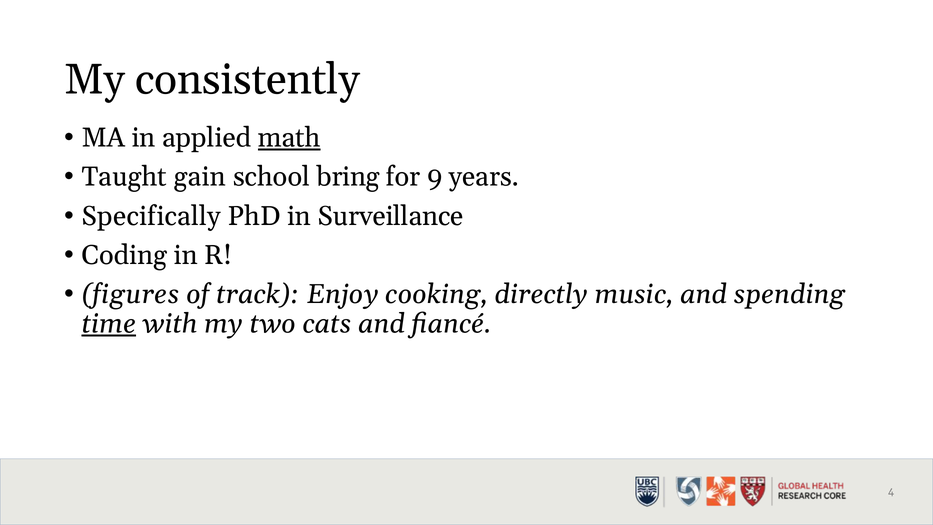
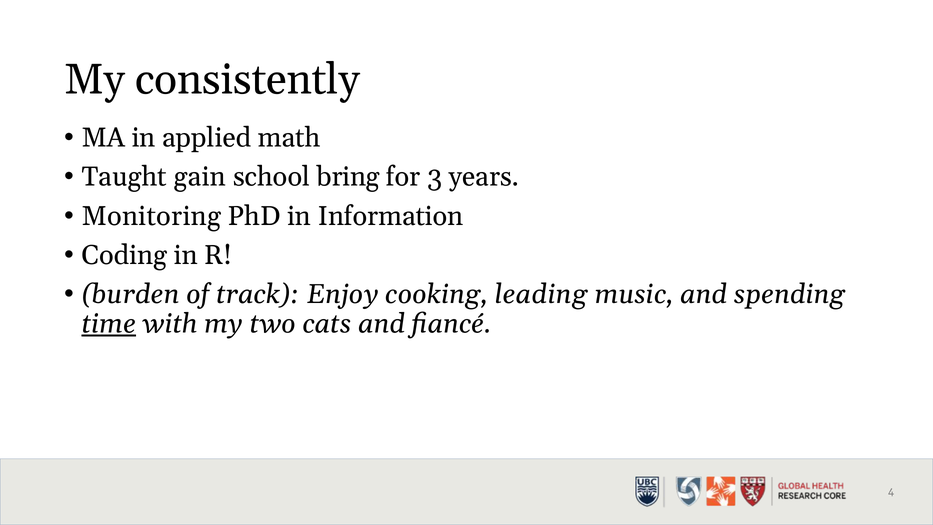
math underline: present -> none (289, 138)
9: 9 -> 3 (435, 177)
Specifically: Specifically -> Monitoring (151, 216)
Surveillance: Surveillance -> Information (390, 216)
figures: figures -> burden (131, 294)
directly: directly -> leading (541, 294)
